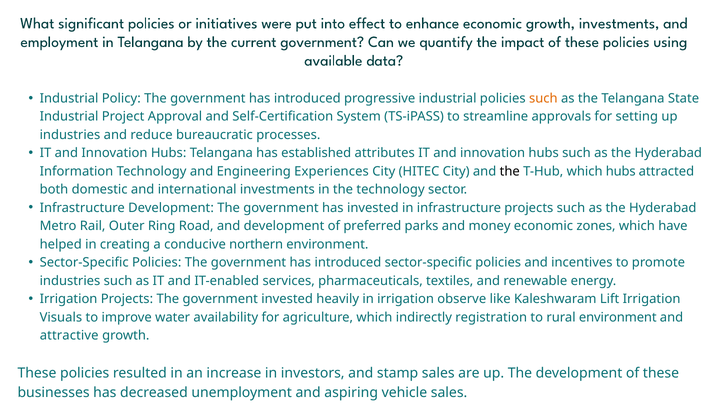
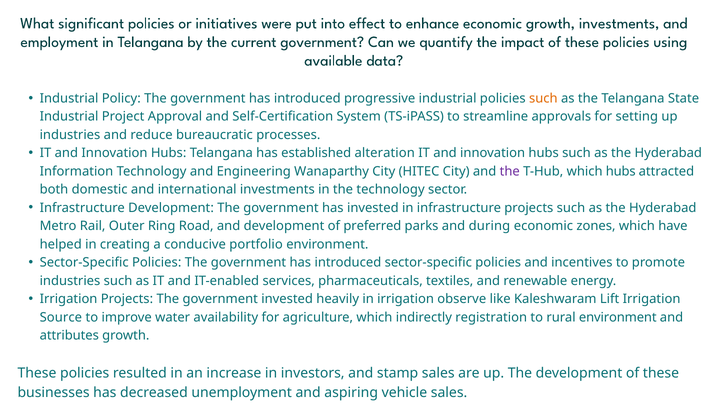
attributes: attributes -> alteration (385, 153)
Experiences: Experiences -> Wanaparthy (332, 171)
the colour: black -> purple (510, 171)
money: money -> during (489, 226)
northern: northern -> portfolio (256, 244)
Visuals: Visuals -> Source (61, 317)
attractive: attractive -> attributes (69, 335)
